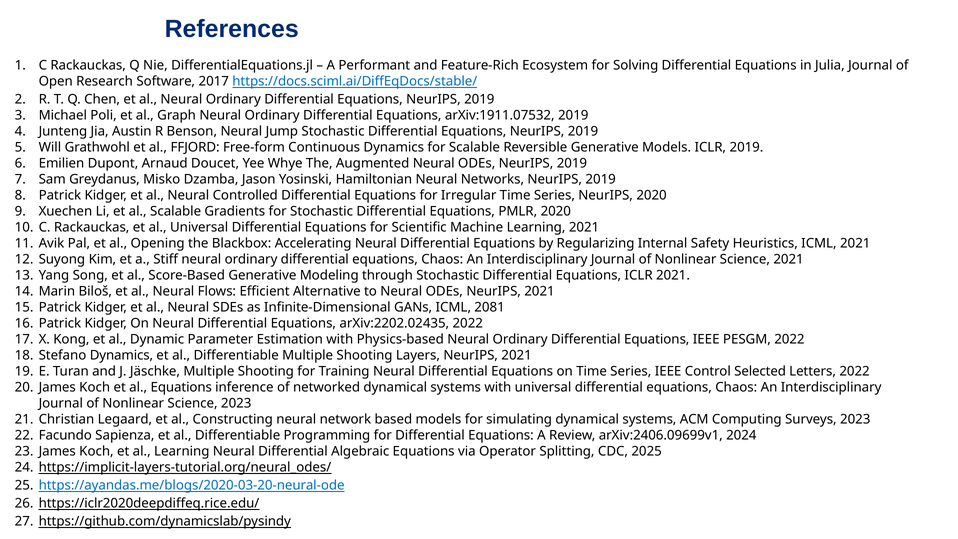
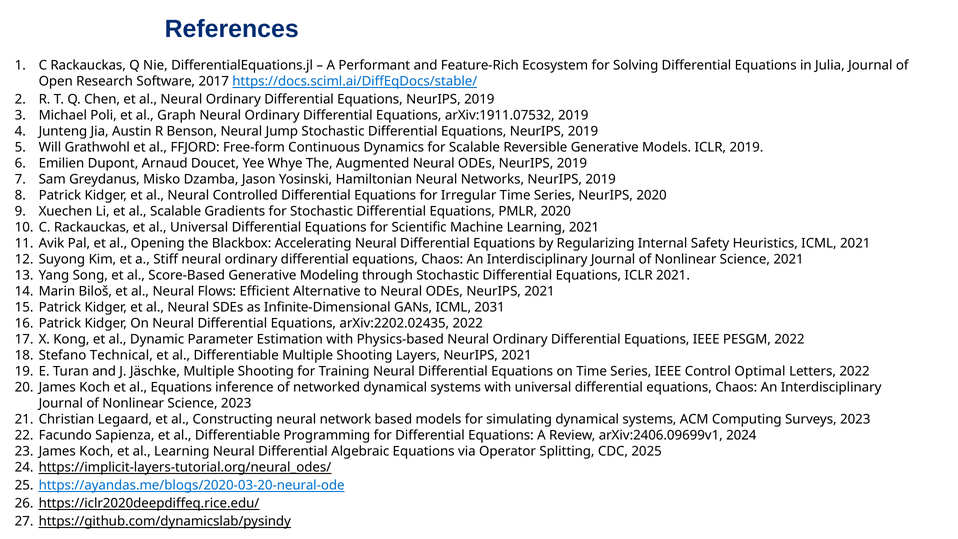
2081: 2081 -> 2031 (490, 307)
Stefano Dynamics: Dynamics -> Technical (121, 355)
Selected: Selected -> Optimal (760, 371)
